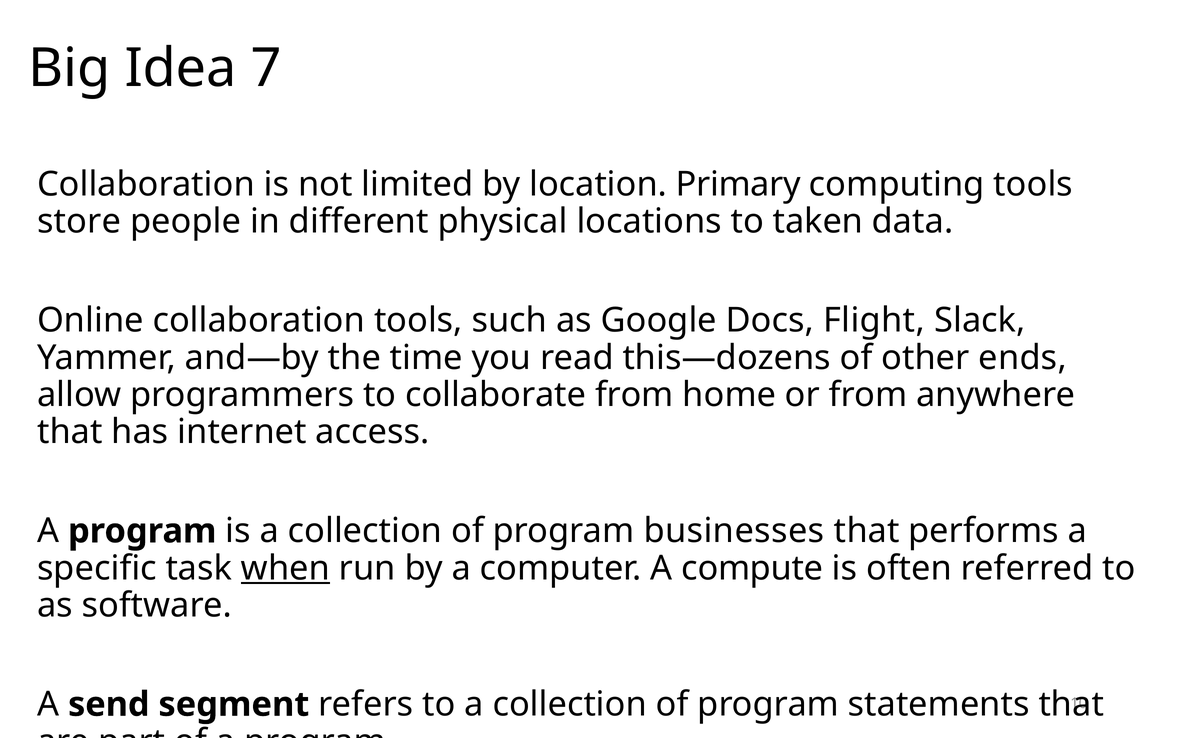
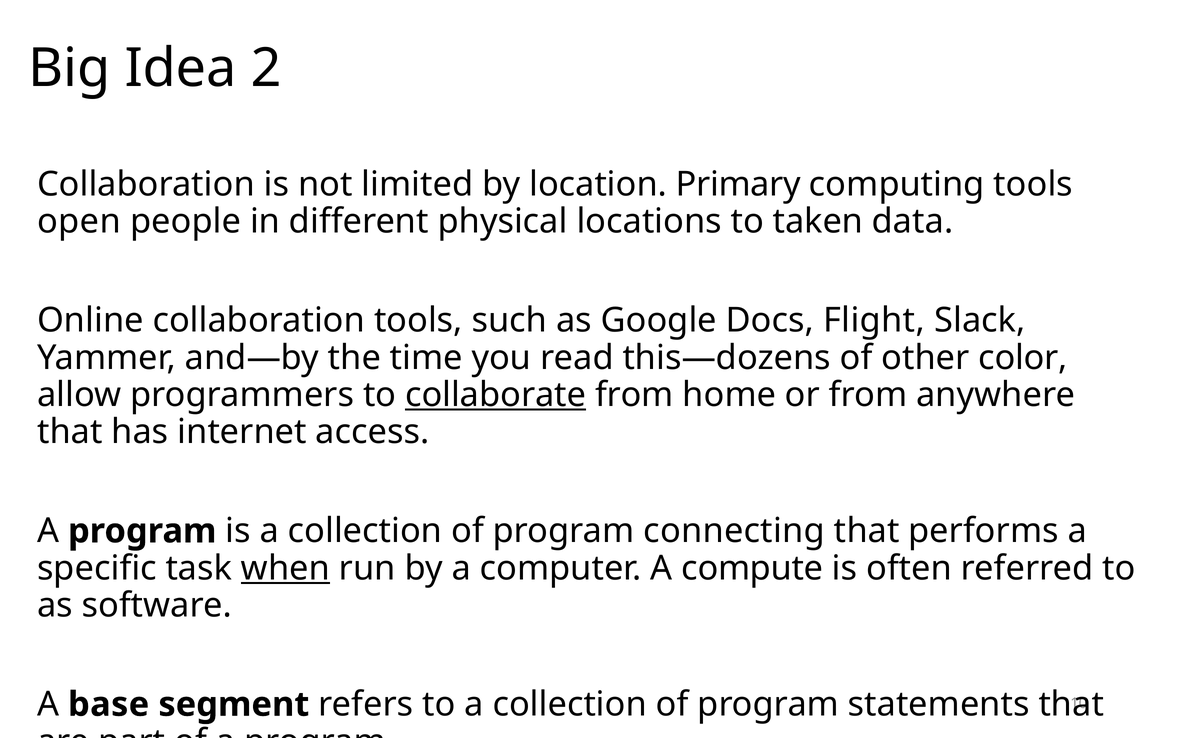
7: 7 -> 2 (266, 68)
store: store -> open (79, 221)
ends: ends -> color (1023, 357)
collaborate underline: none -> present (496, 395)
businesses: businesses -> connecting (734, 531)
send: send -> base (109, 704)
